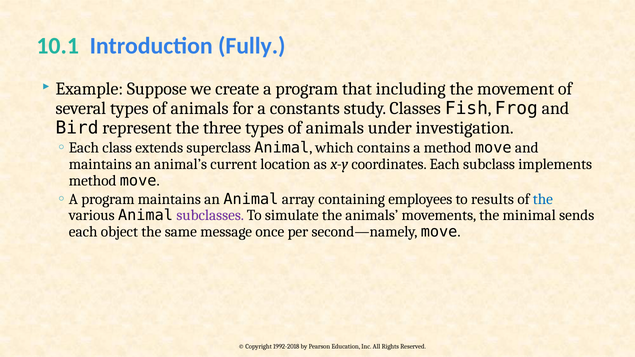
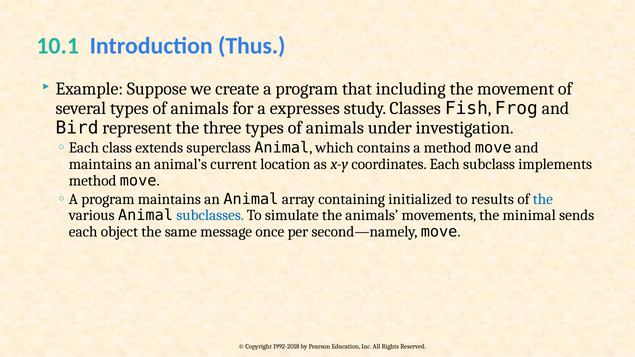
Fully: Fully -> Thus (252, 46)
constants: constants -> expresses (305, 108)
employees: employees -> initialized (420, 199)
subclasses colour: purple -> blue (210, 216)
